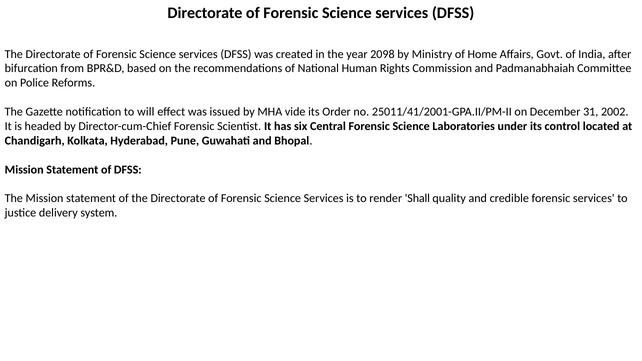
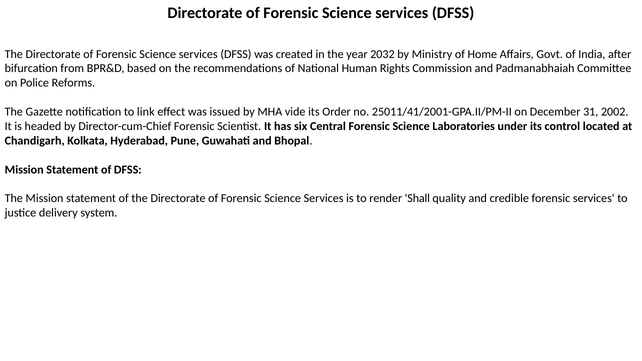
2098: 2098 -> 2032 (382, 54)
will: will -> link (146, 112)
